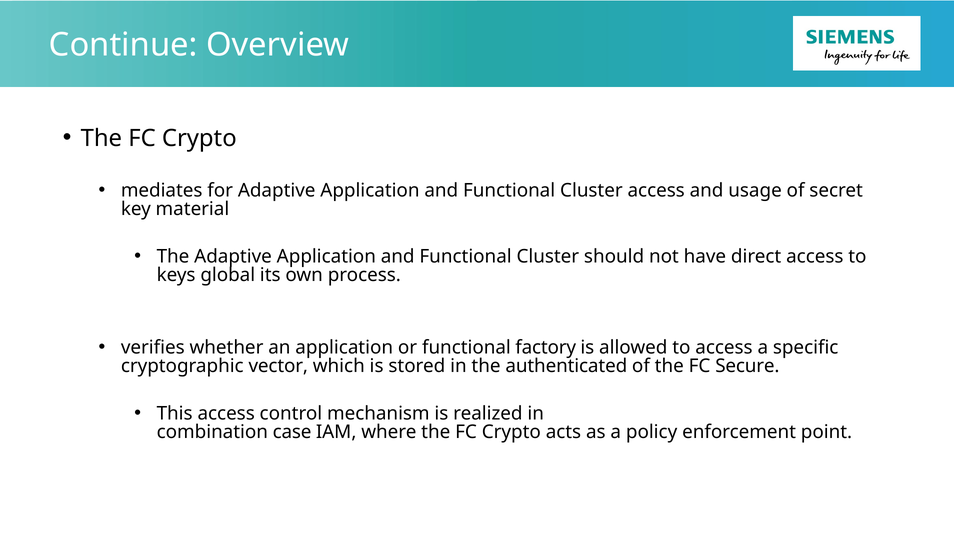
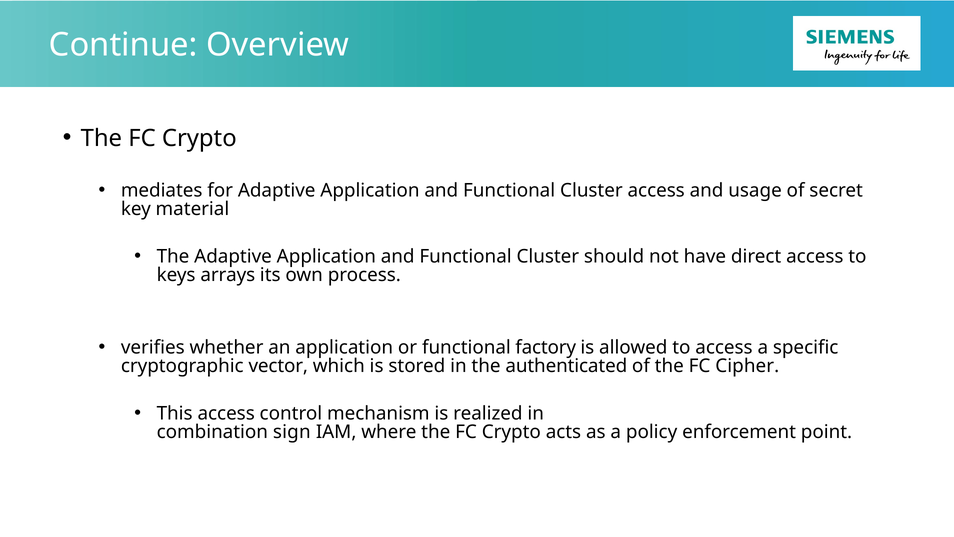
global: global -> arrays (228, 275)
Secure: Secure -> Cipher (747, 366)
case: case -> sign (292, 431)
